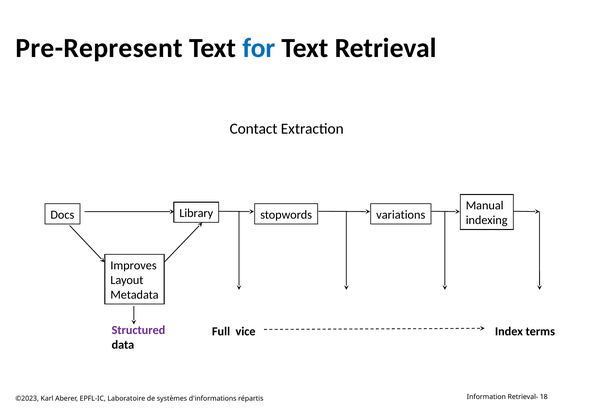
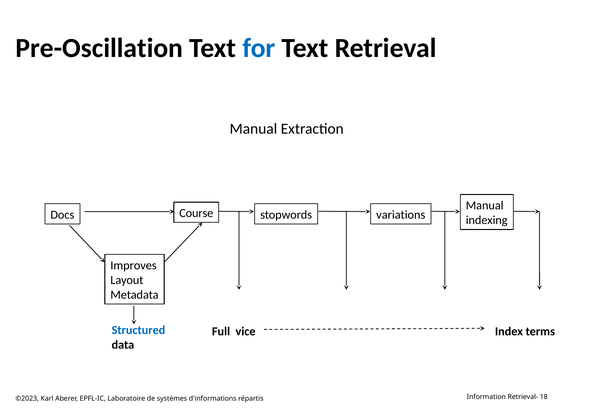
Pre-Represent: Pre-Represent -> Pre-Oscillation (99, 48)
Contact: Contact -> Manual (253, 129)
Library: Library -> Course (196, 213)
Structured colour: purple -> blue (138, 330)
